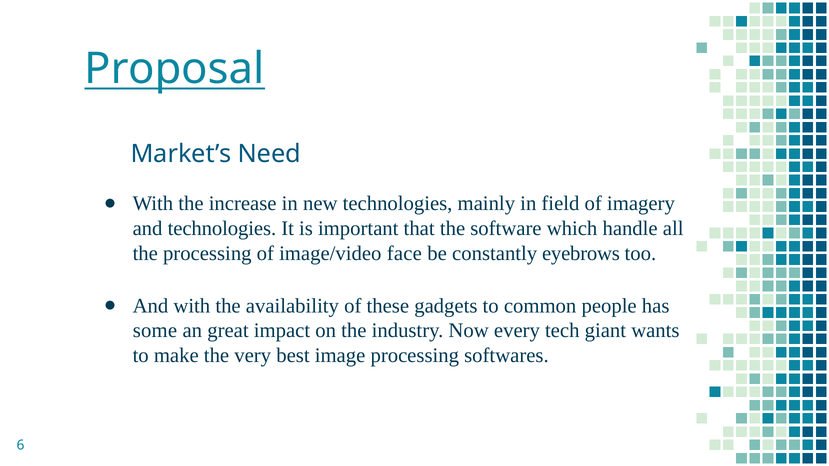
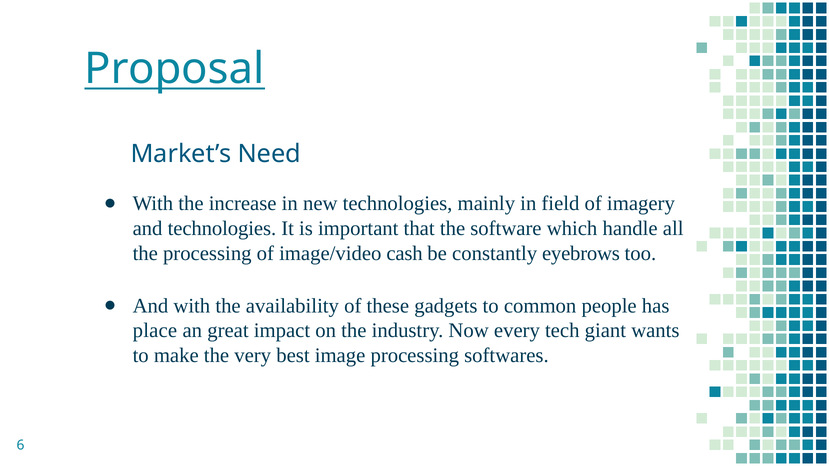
face: face -> cash (405, 253)
some: some -> place (155, 331)
